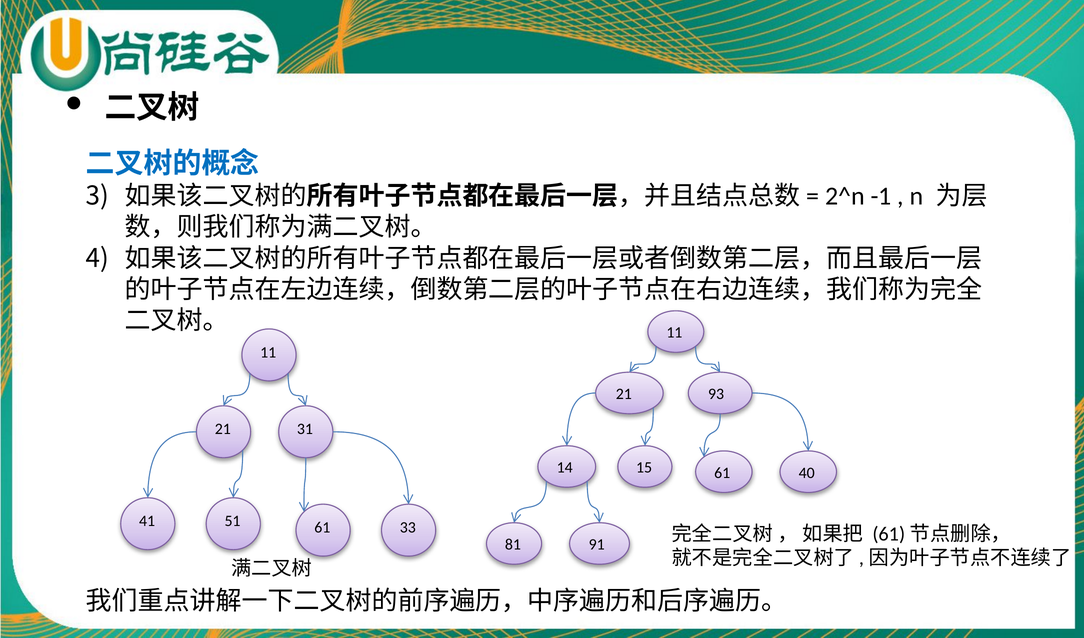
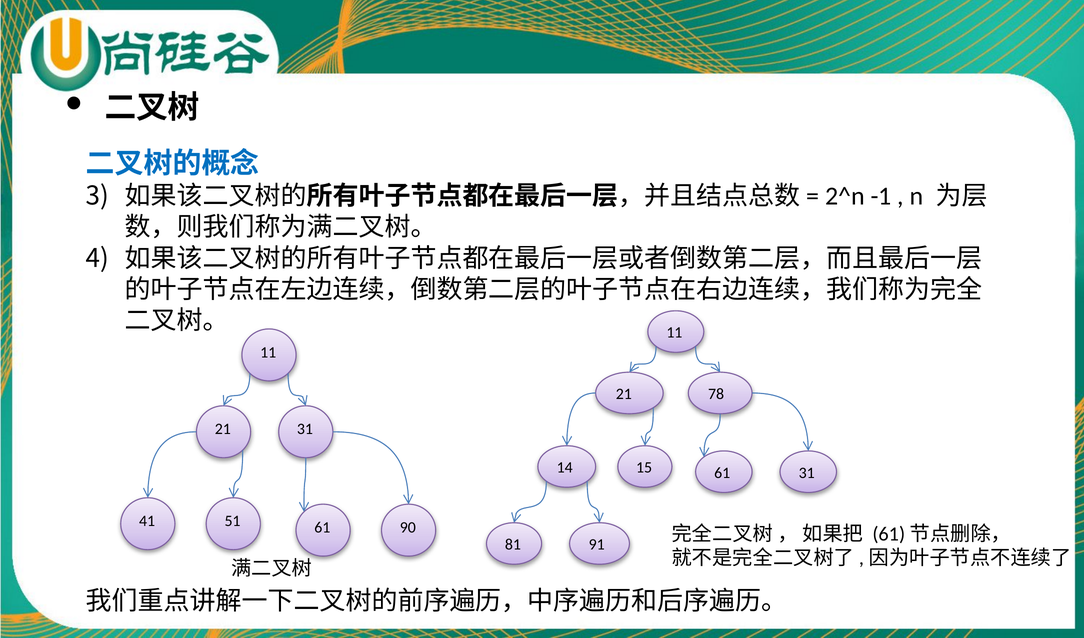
93: 93 -> 78 (716, 394)
61 40: 40 -> 31 (807, 473)
33: 33 -> 90 (408, 528)
